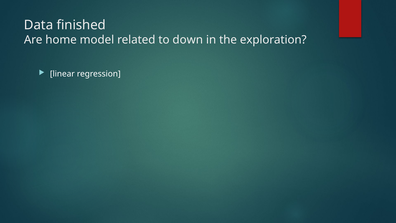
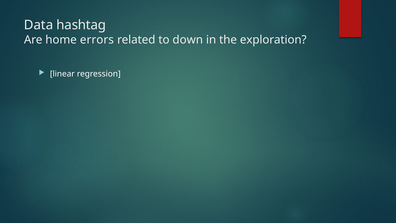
finished: finished -> hashtag (81, 25)
model: model -> errors (97, 40)
